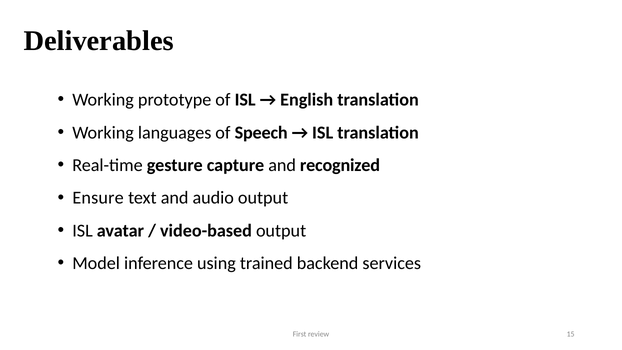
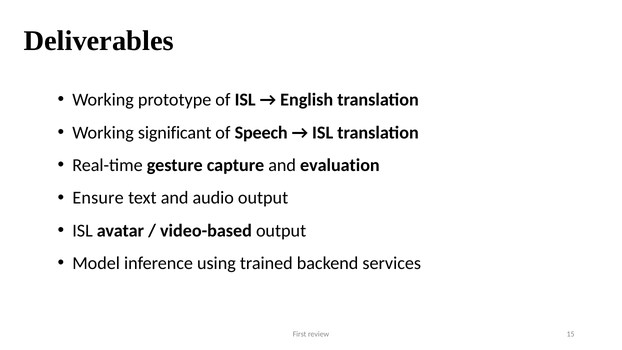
languages: languages -> significant (175, 133)
recognized: recognized -> evaluation (340, 165)
